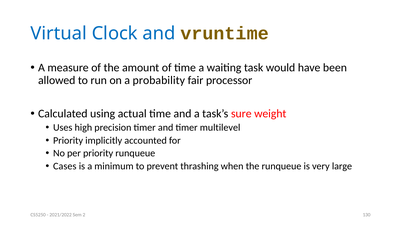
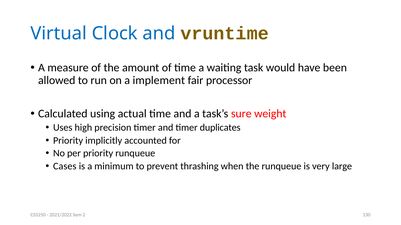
probability: probability -> implement (159, 80)
multilevel: multilevel -> duplicates (220, 128)
